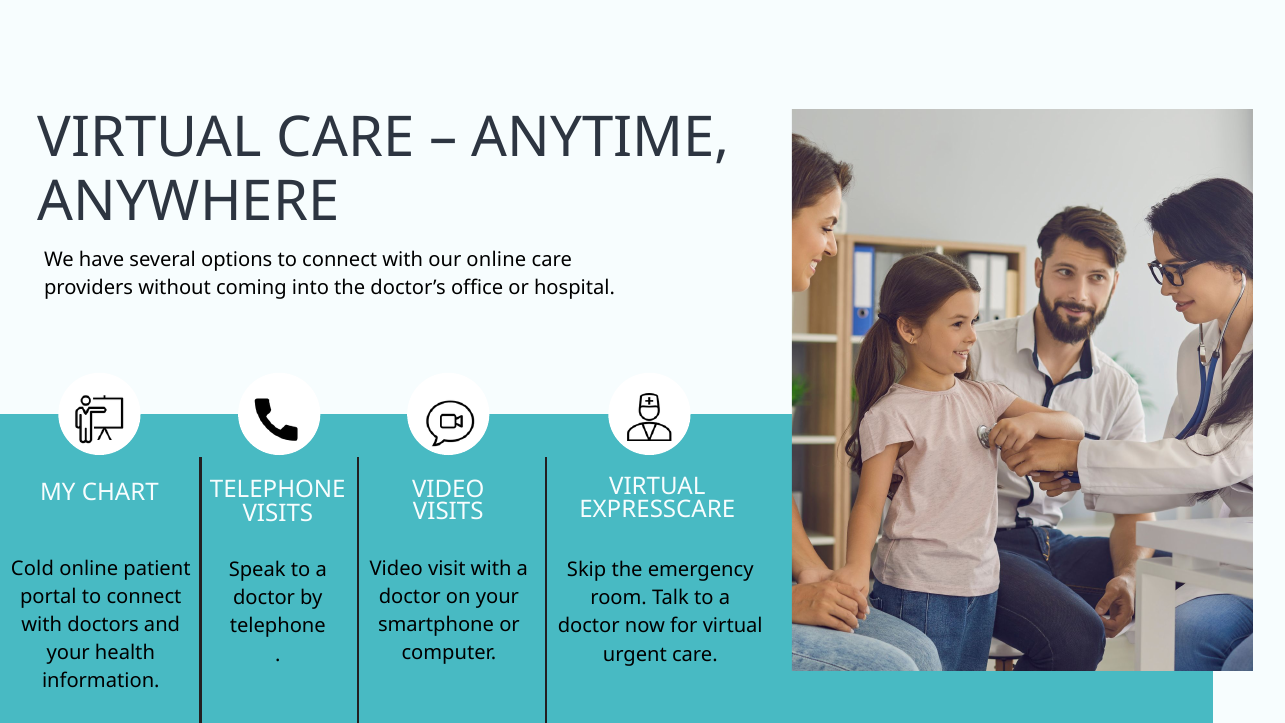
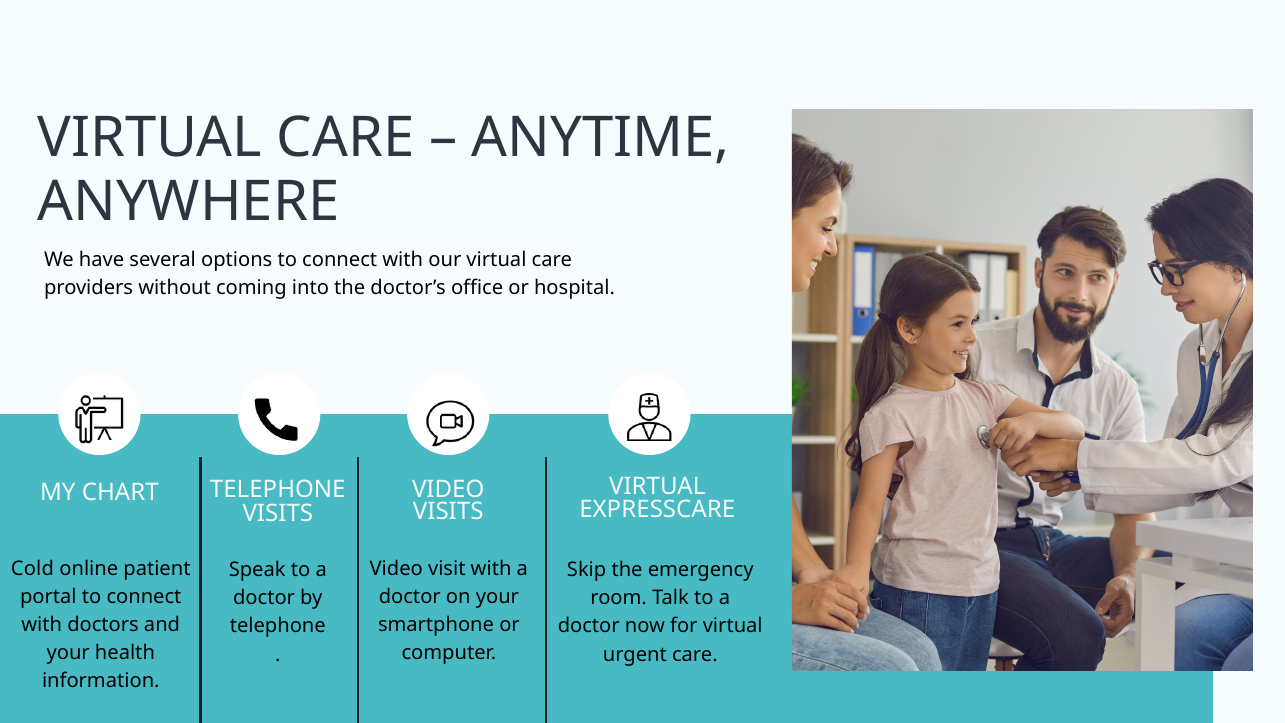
our online: online -> virtual (496, 260)
